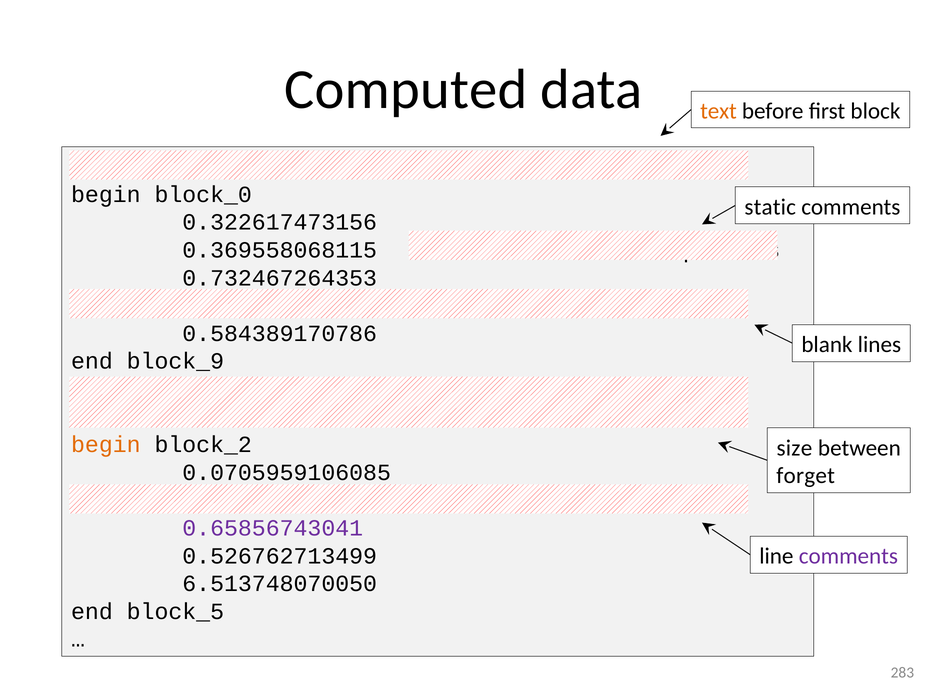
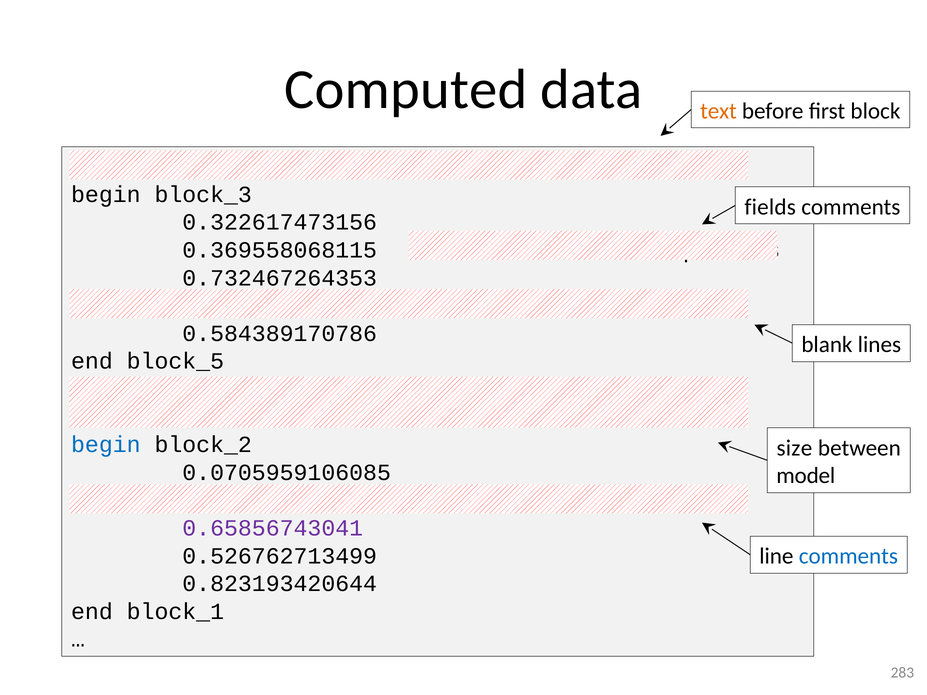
block_0: block_0 -> block_3 (203, 195)
static: static -> fields (770, 207)
block_9: block_9 -> block_5 (175, 361)
begin colour: orange -> blue (106, 445)
forget: forget -> model (806, 476)
comments colour: purple -> blue (848, 557)
6.513748070050: 6.513748070050 -> 0.823193420644 (280, 584)
block_5: block_5 -> block_1 (175, 612)
